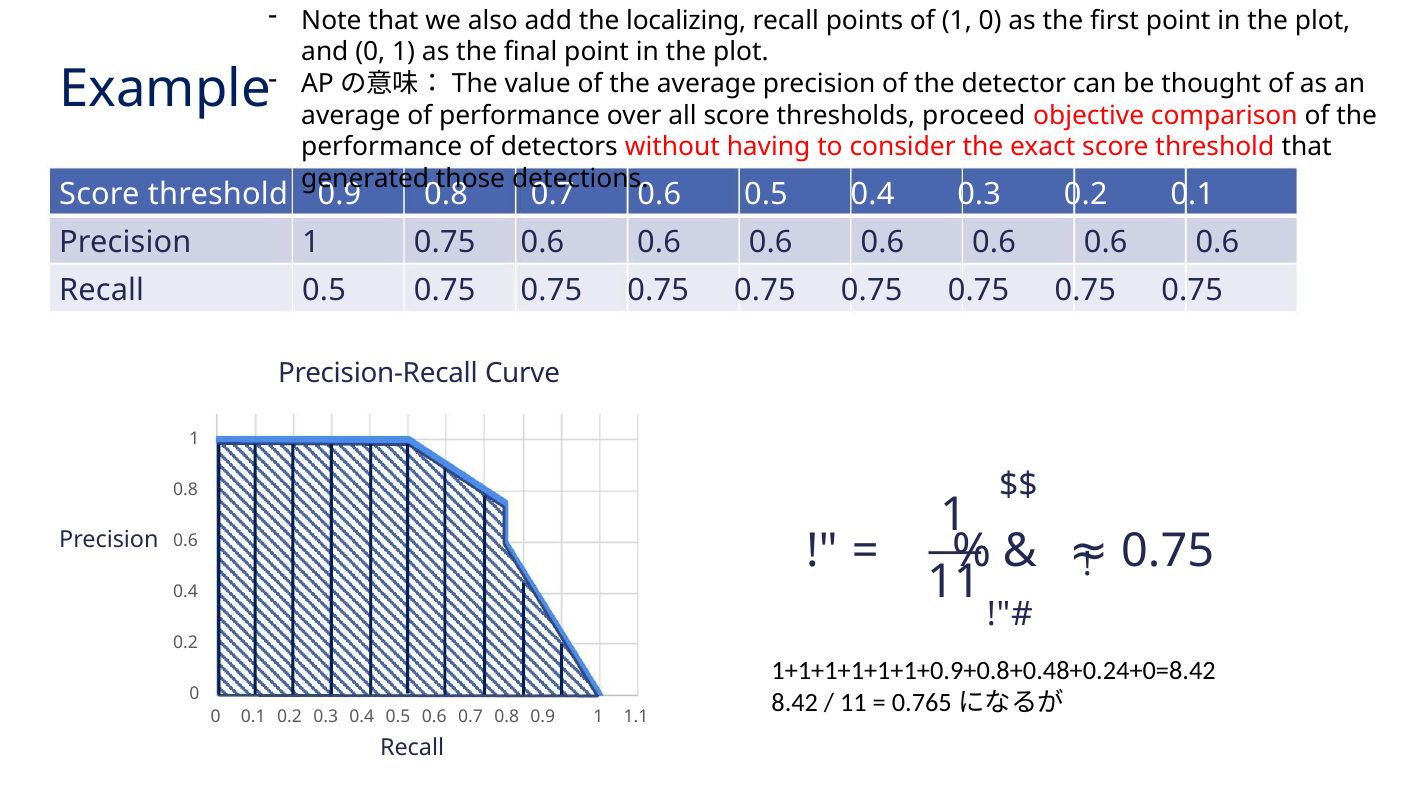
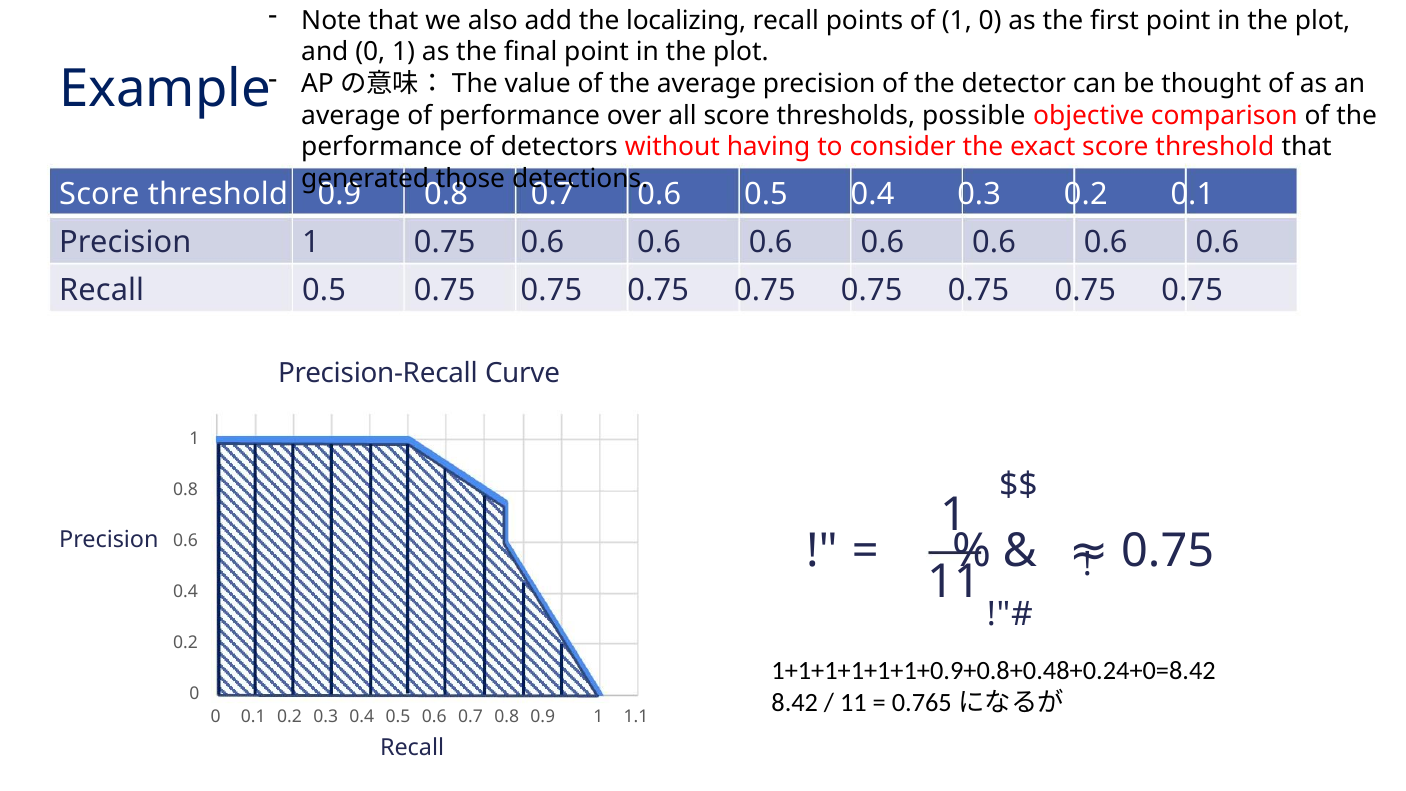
proceed: proceed -> possible (974, 115)
